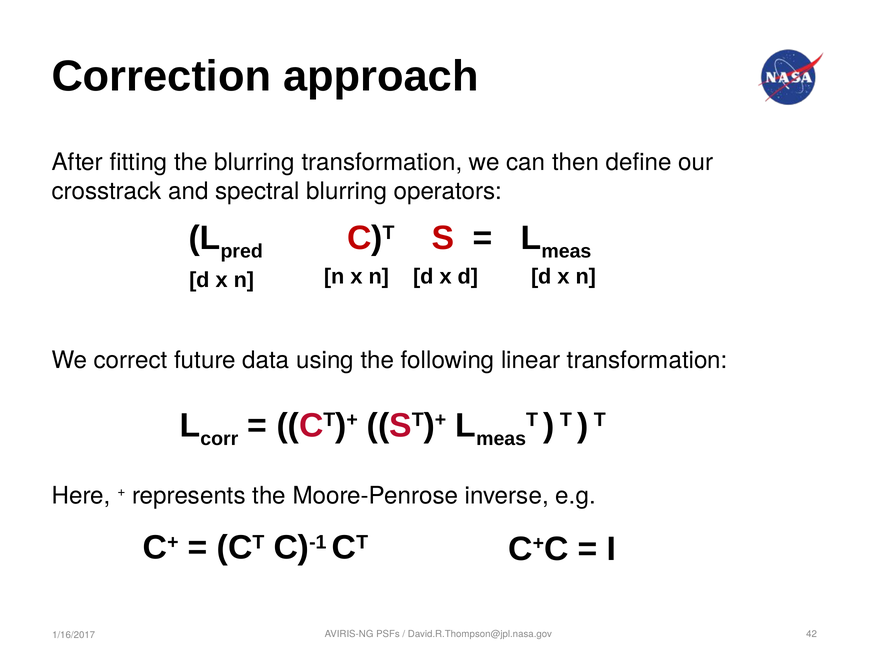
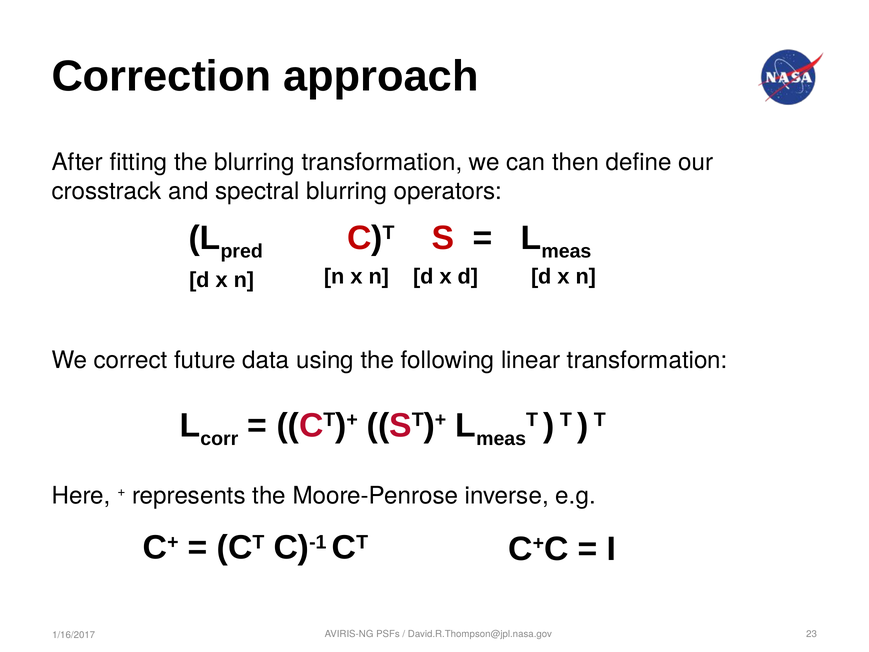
42: 42 -> 23 (812, 634)
